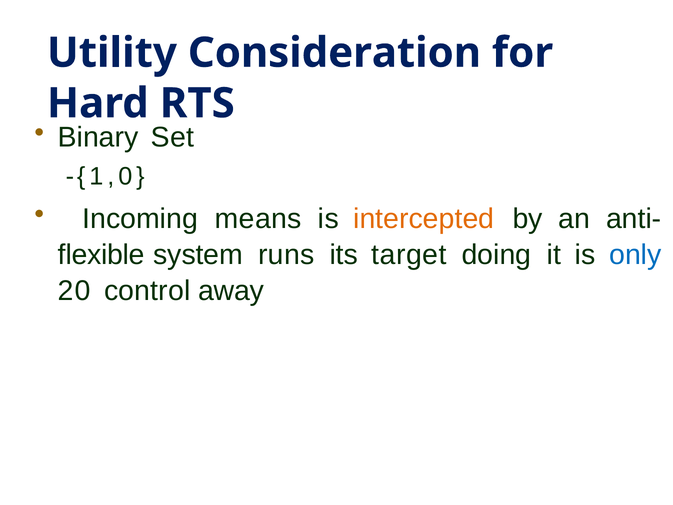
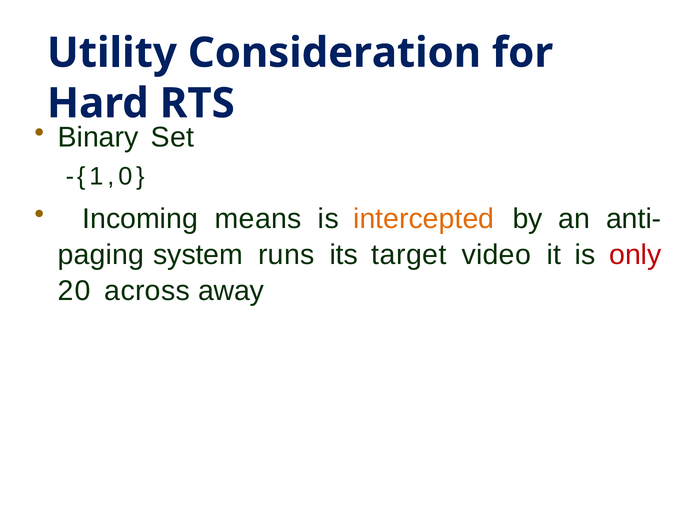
flexible: flexible -> paging (101, 255)
doing: doing -> video (496, 255)
only colour: blue -> red (635, 255)
control: control -> across (147, 290)
